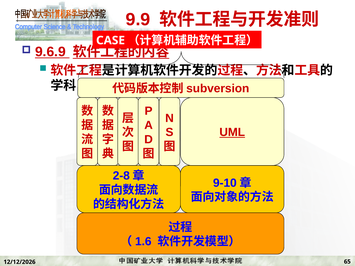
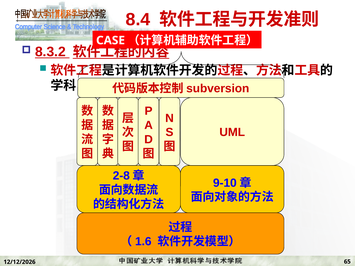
9.9: 9.9 -> 8.4 (138, 20)
9.6.9: 9.6.9 -> 8.3.2 (50, 52)
UML underline: present -> none (232, 132)
